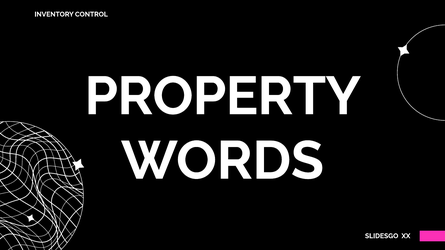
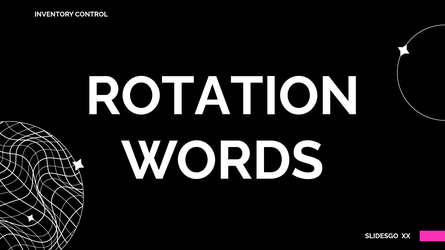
PROPERTY: PROPERTY -> ROTATION (223, 97)
